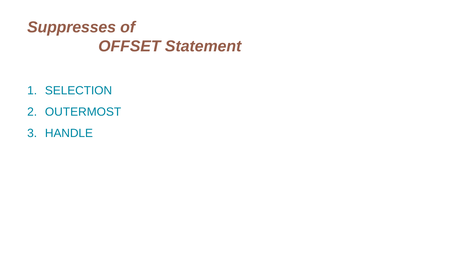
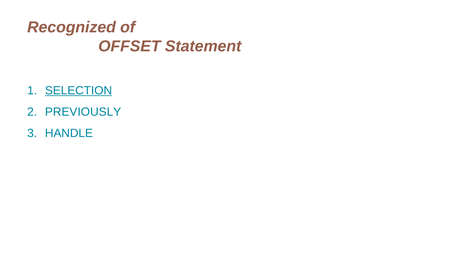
Suppresses: Suppresses -> Recognized (72, 27)
SELECTION underline: none -> present (79, 90)
OUTERMOST: OUTERMOST -> PREVIOUSLY (83, 112)
